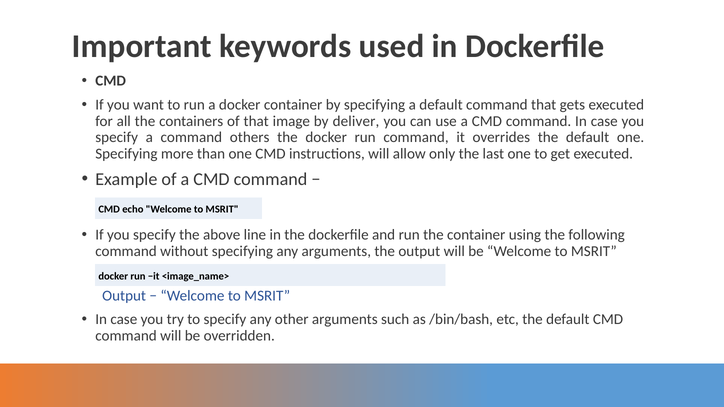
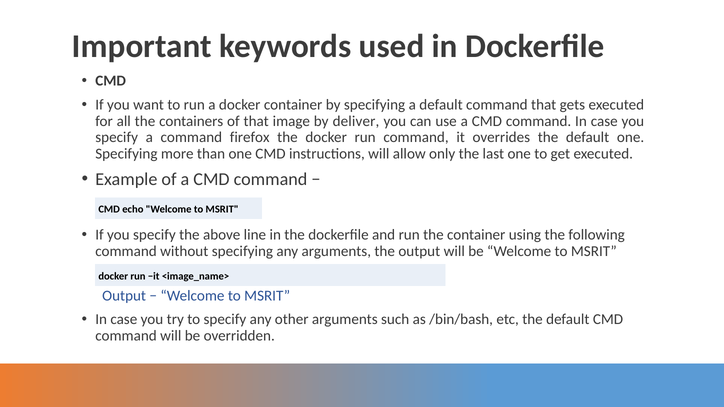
others: others -> firefox (250, 137)
